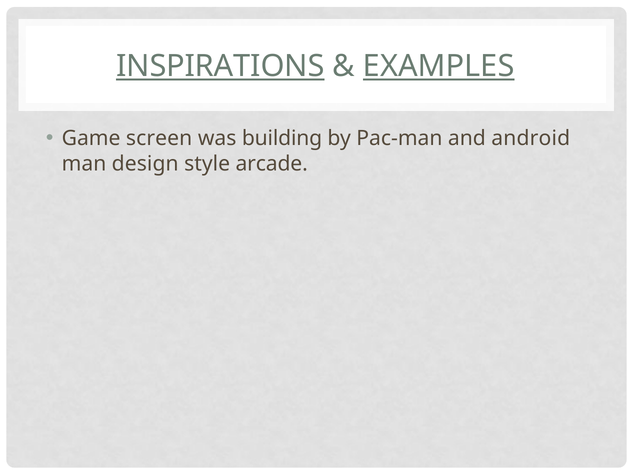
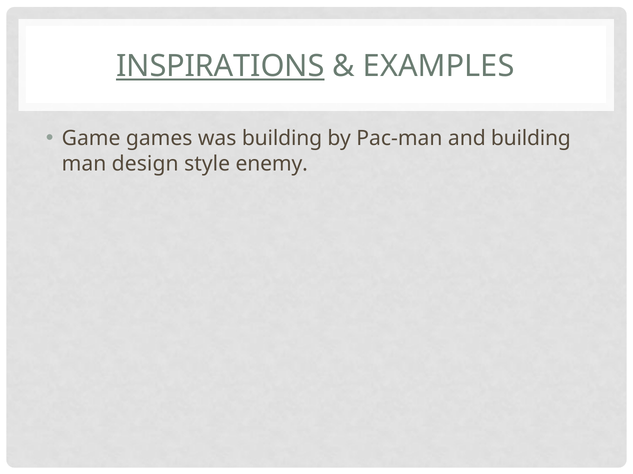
EXAMPLES underline: present -> none (439, 66)
screen: screen -> games (159, 139)
and android: android -> building (531, 139)
arcade: arcade -> enemy (272, 164)
